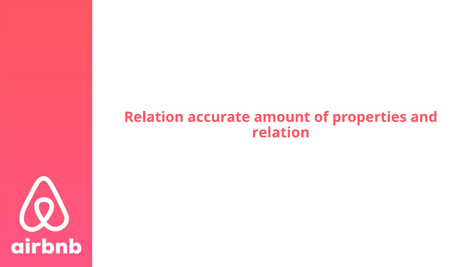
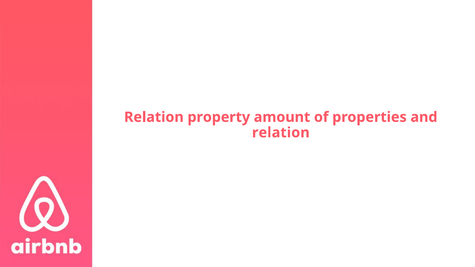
accurate: accurate -> property (219, 117)
